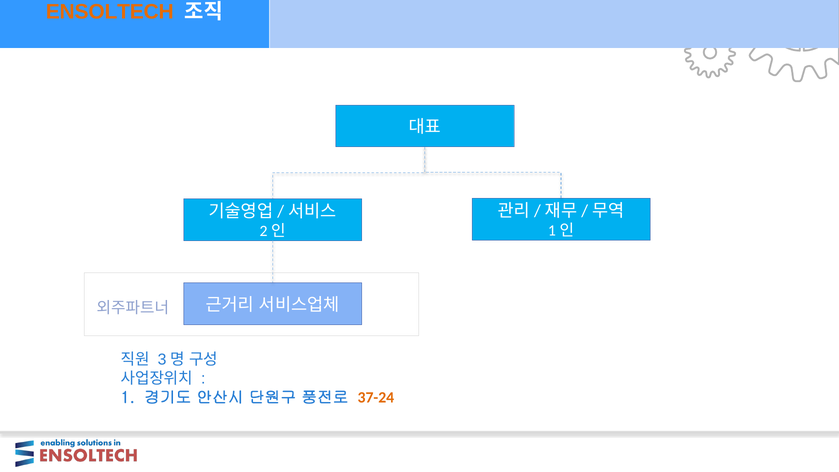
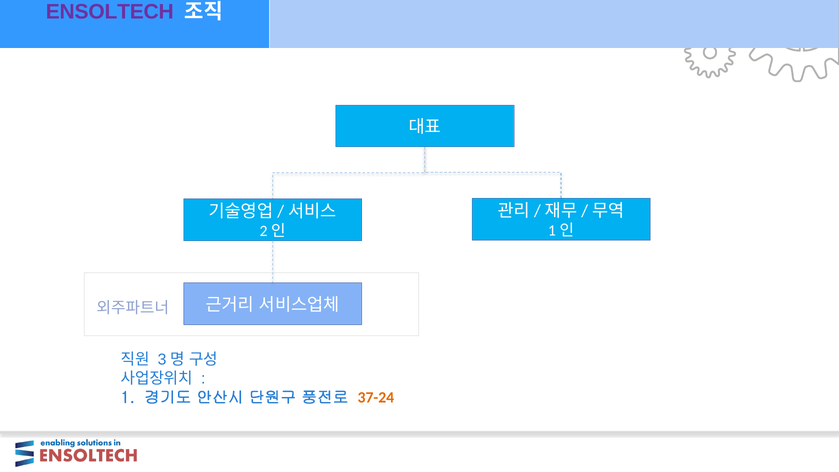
ENSOLTECH colour: orange -> purple (110, 12)
